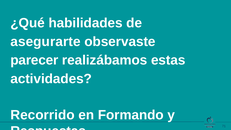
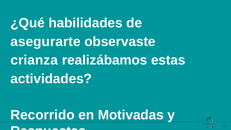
parecer: parecer -> crianza (34, 60)
Formando: Formando -> Motivadas (131, 115)
